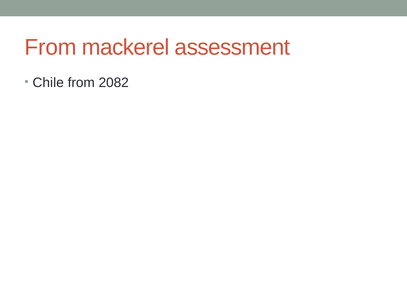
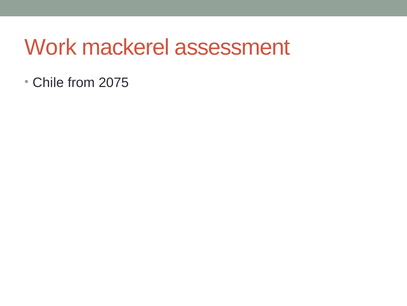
From: From -> Work (51, 47)
2082: 2082 -> 2075 (114, 82)
